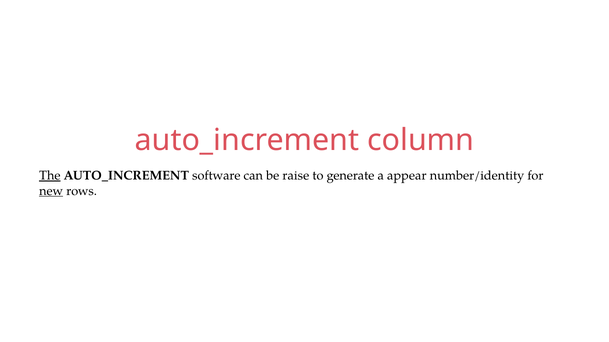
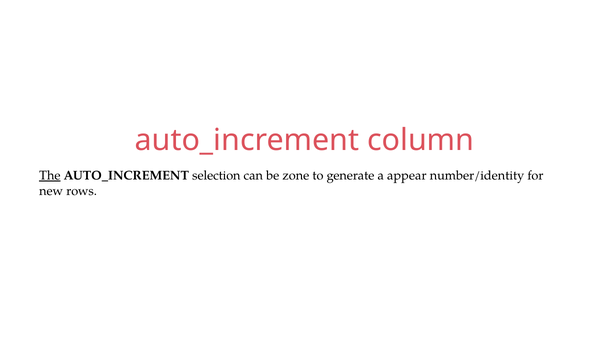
software: software -> selection (216, 176)
raise: raise -> zone (296, 176)
new underline: present -> none (51, 191)
